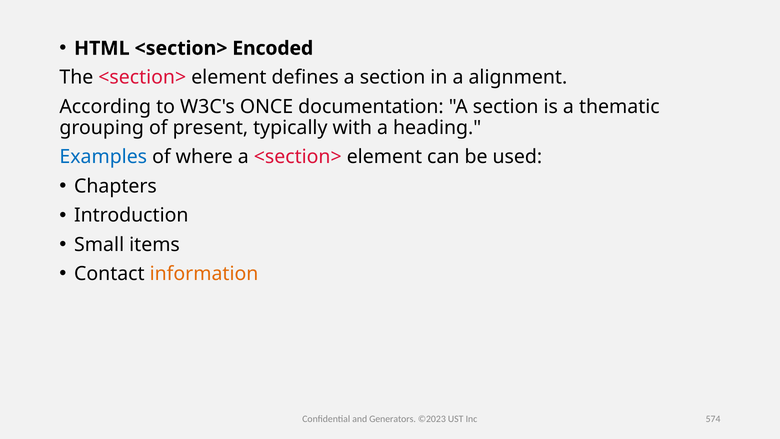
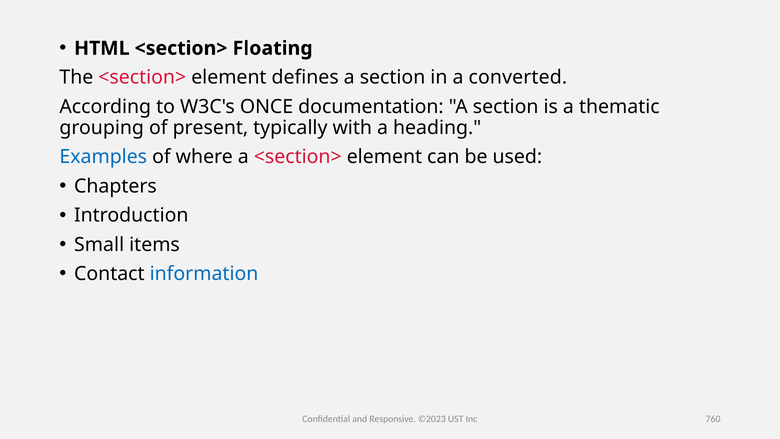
Encoded: Encoded -> Floating (273, 48)
alignment: alignment -> converted (518, 77)
information colour: orange -> blue (204, 274)
Generators: Generators -> Responsive (393, 419)
574: 574 -> 760 (713, 419)
